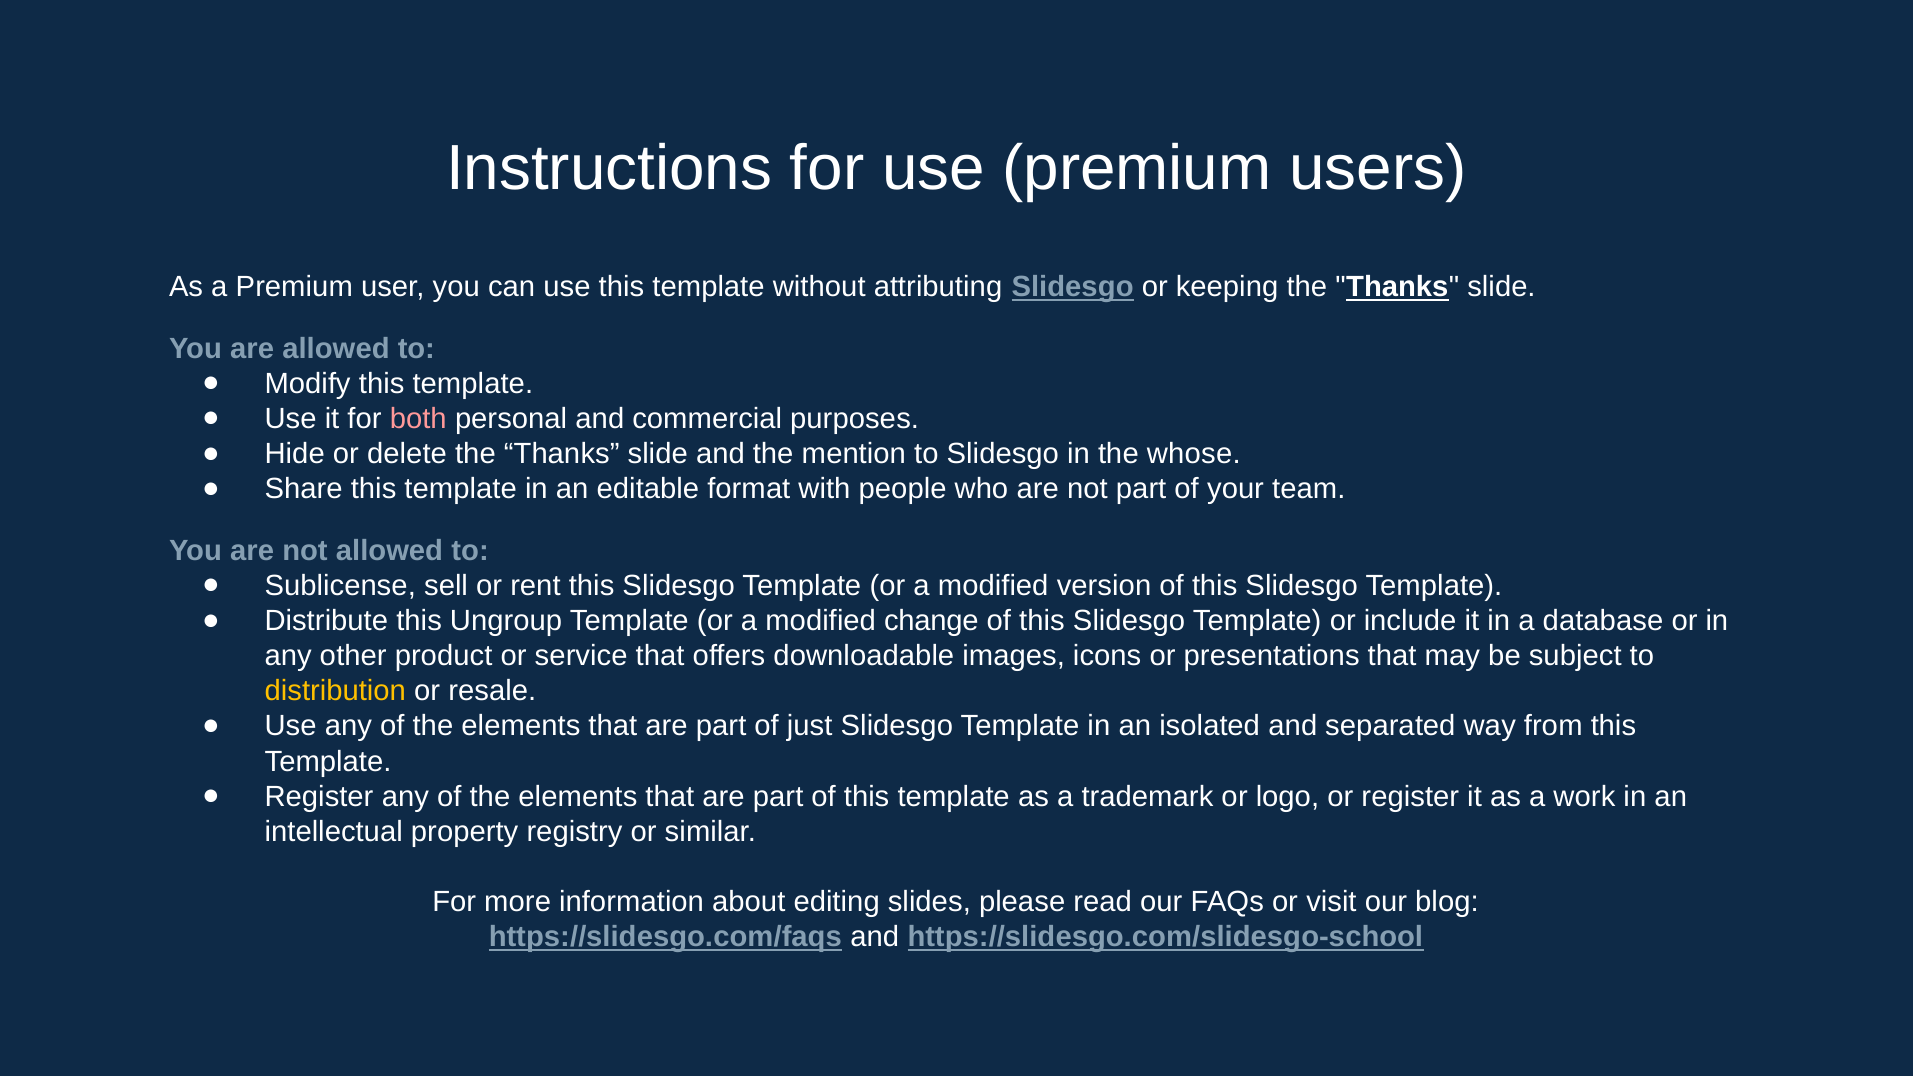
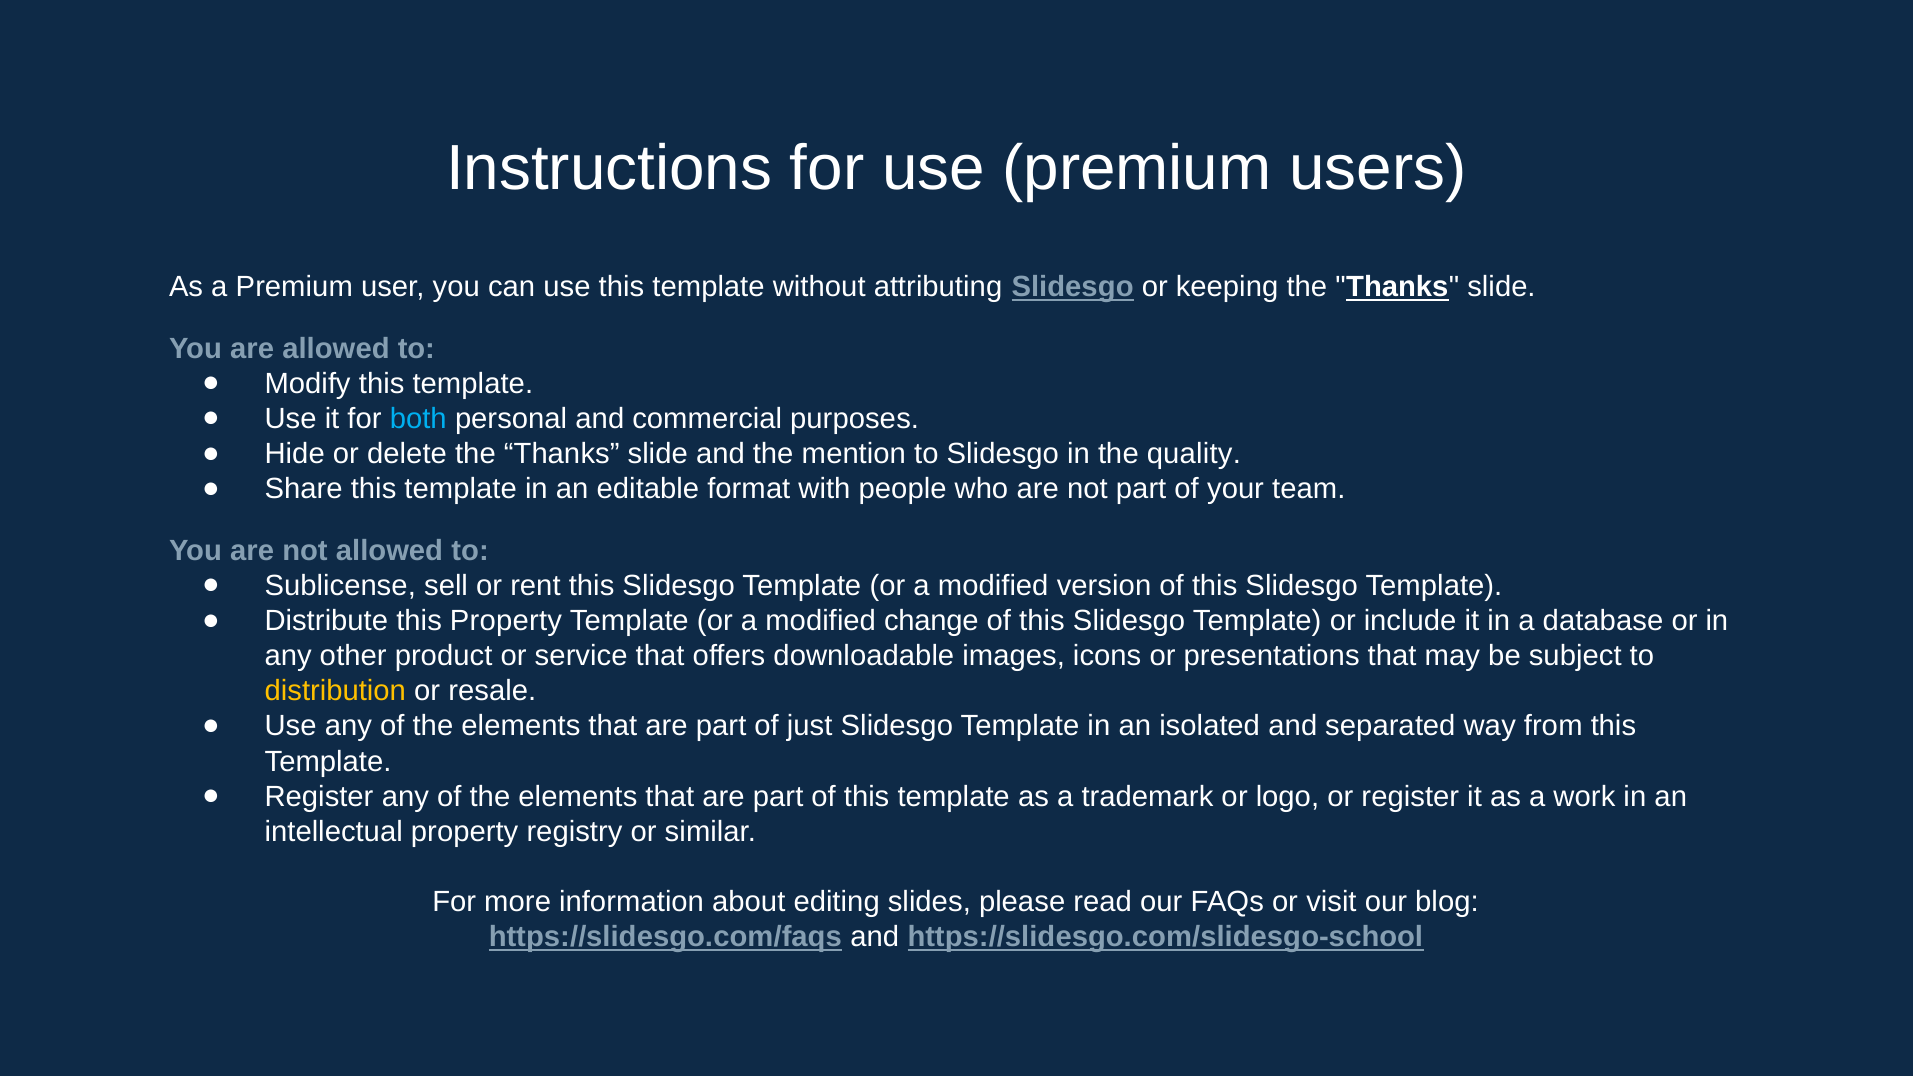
both colour: pink -> light blue (418, 419)
whose: whose -> quality (1194, 454)
this Ungroup: Ungroup -> Property (506, 621)
